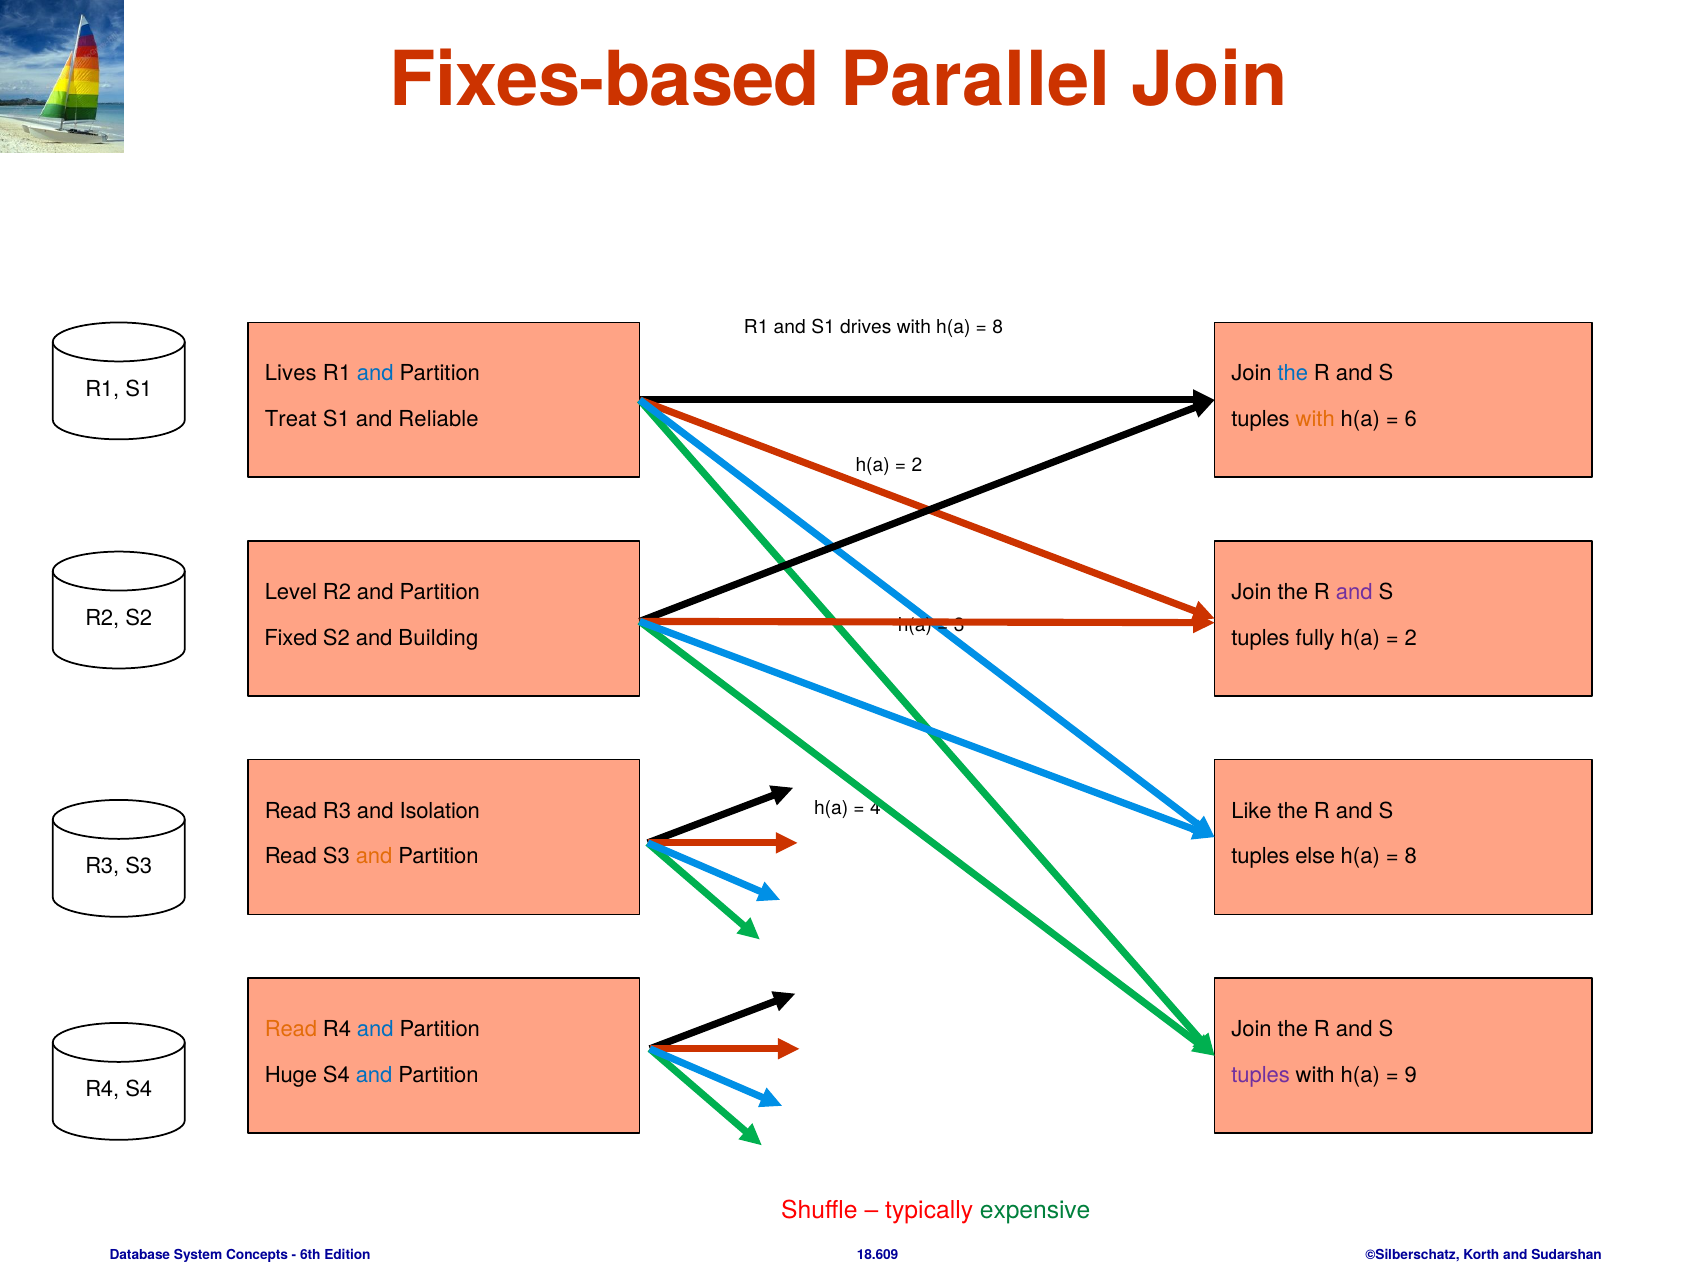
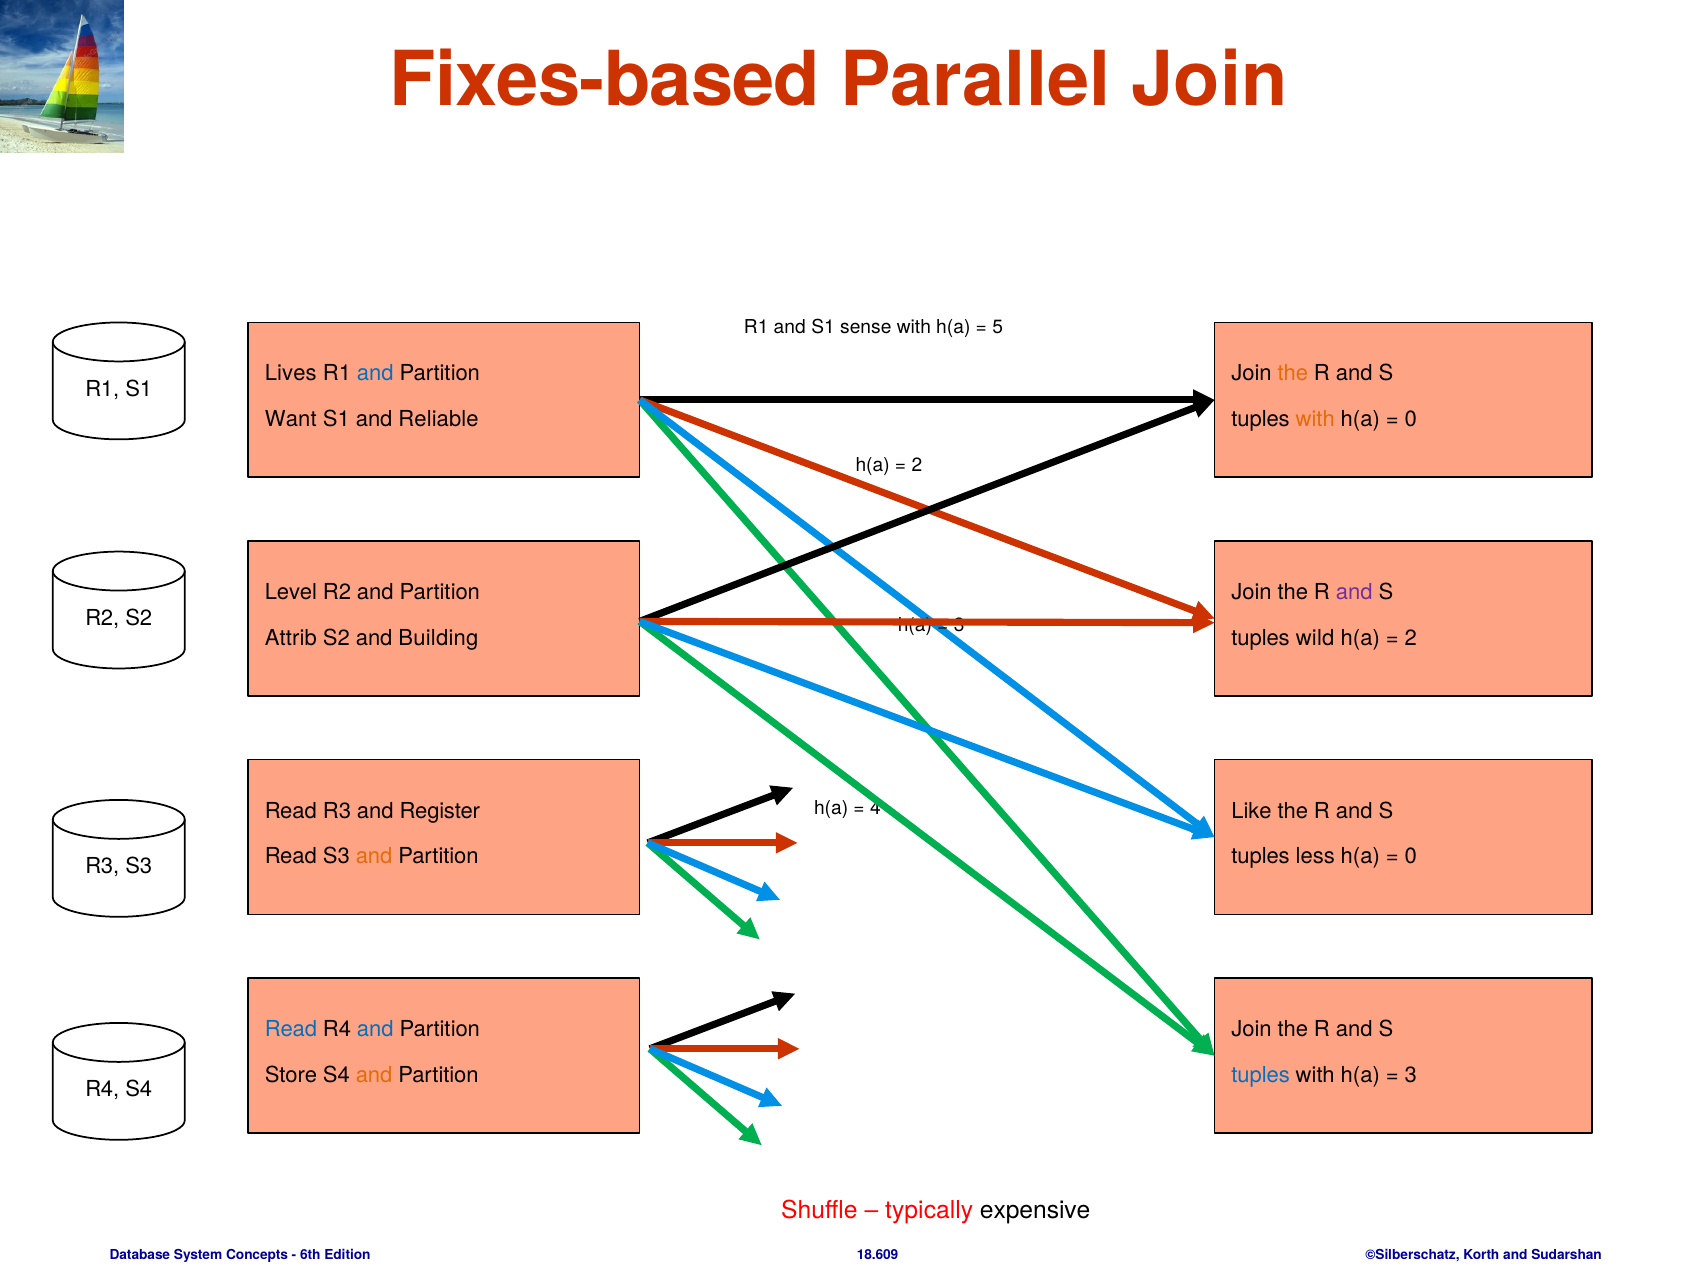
drives: drives -> sense (866, 327)
8: 8 -> 5 (998, 327)
the colour: blue -> orange (1293, 374)
Treat: Treat -> Want (291, 419)
6: 6 -> 0 (1411, 419)
Fixed: Fixed -> Attrib (291, 637)
fully: fully -> wild (1315, 637)
Isolation: Isolation -> Register (440, 810)
else: else -> less (1315, 856)
8: 8 -> 0 (1411, 856)
Read colour: orange -> blue (291, 1029)
Huge: Huge -> Store (291, 1074)
and colour: blue -> orange (374, 1074)
tuples colour: purple -> blue (1261, 1074)
9: 9 -> 3 (1411, 1074)
expensive colour: green -> black (1035, 1210)
